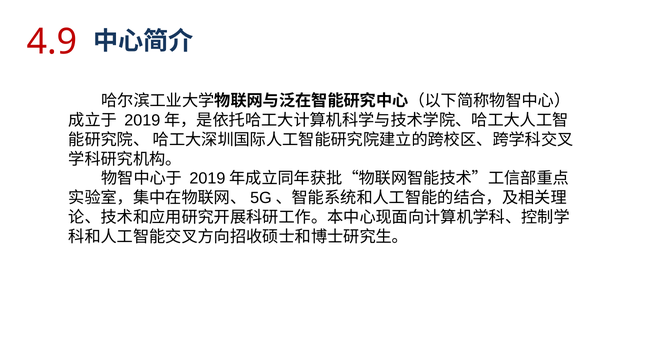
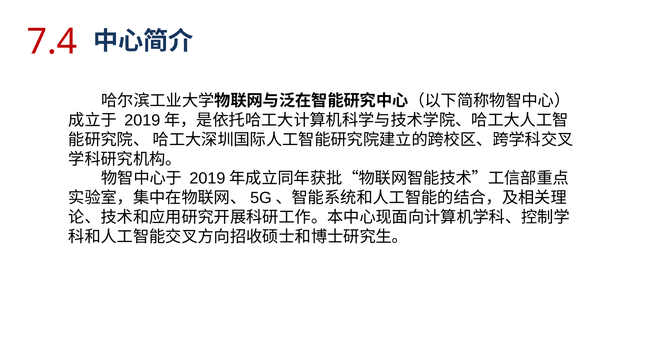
4.9: 4.9 -> 7.4 (52, 42)
